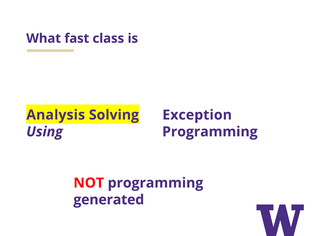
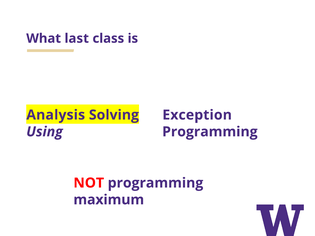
fast: fast -> last (77, 38)
generated: generated -> maximum (109, 200)
